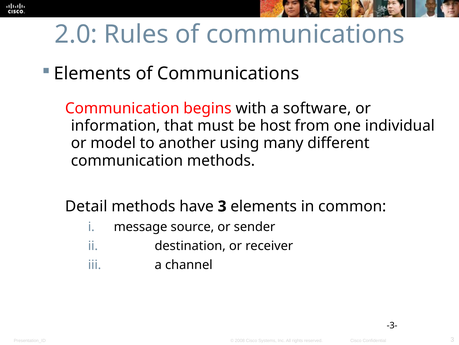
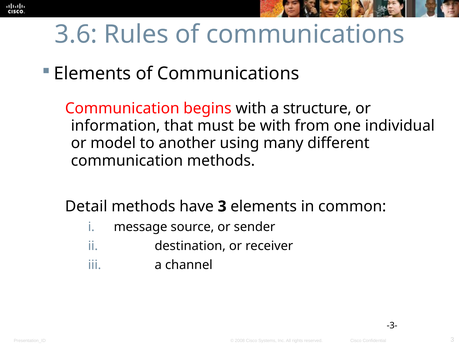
2.0: 2.0 -> 3.6 (76, 34)
software: software -> structure (317, 108)
be host: host -> with (275, 126)
